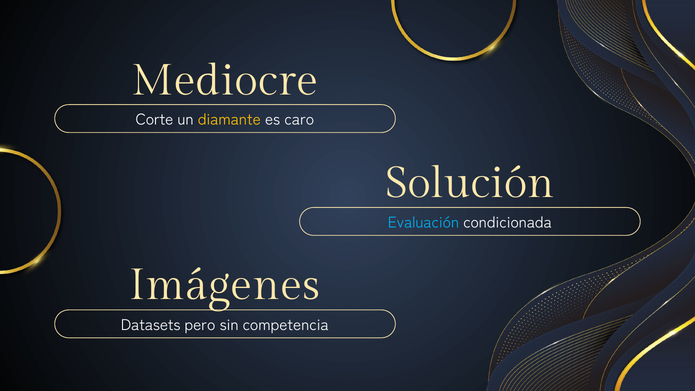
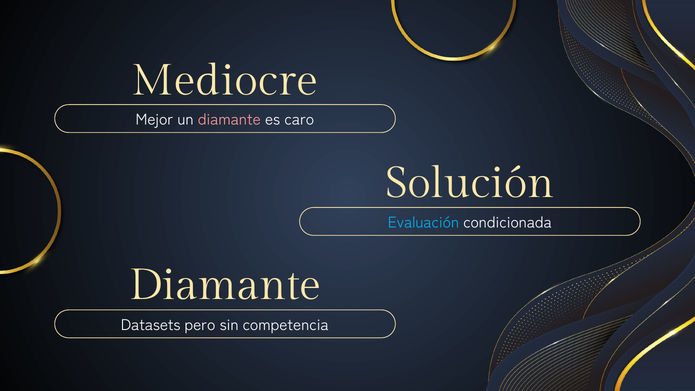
Corte: Corte -> Mejor (154, 120)
diamante colour: yellow -> pink (229, 120)
Imágenes: Imágenes -> Diamante (225, 285)
